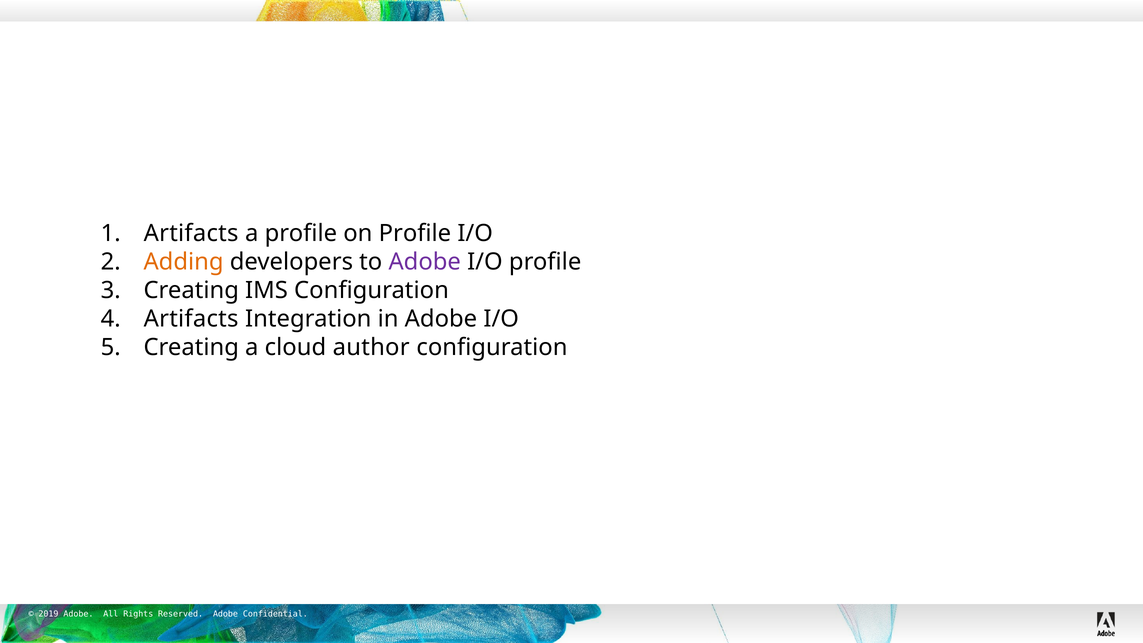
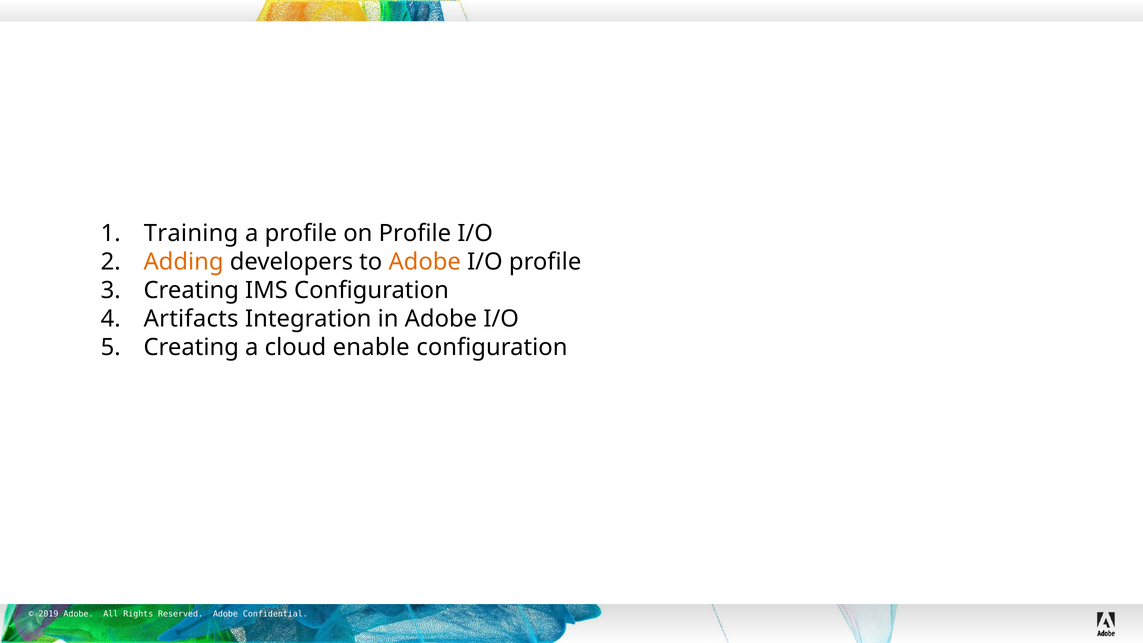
Artifacts: Artifacts -> Training (191, 233)
Adobe colour: purple -> orange (425, 262)
author: author -> enable (371, 348)
